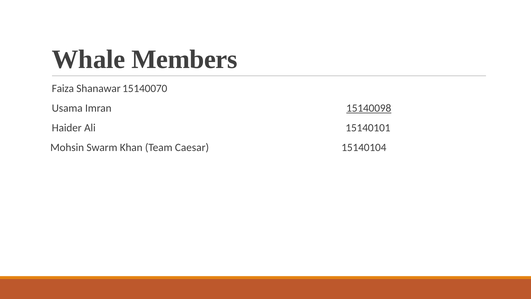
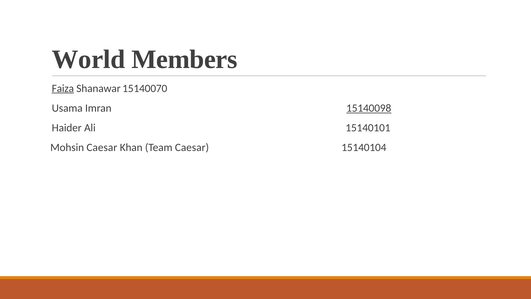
Whale: Whale -> World (89, 59)
Faiza underline: none -> present (63, 88)
Mohsin Swarm: Swarm -> Caesar (102, 147)
